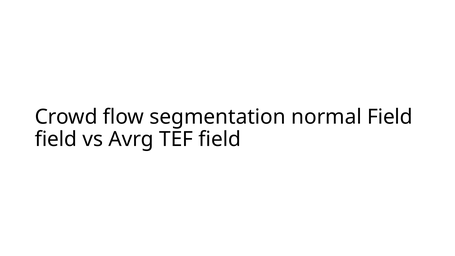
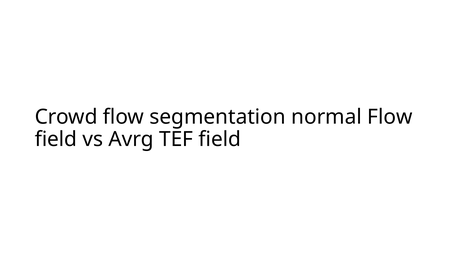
normal Field: Field -> Flow (390, 117)
